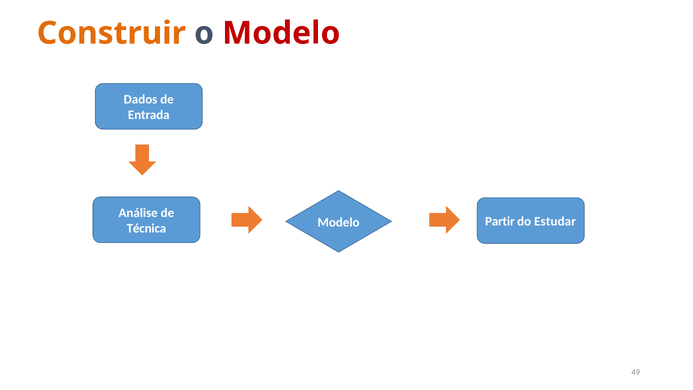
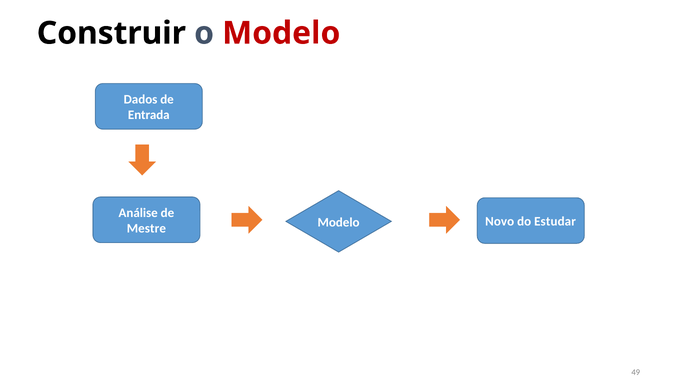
Construir colour: orange -> black (111, 33)
Técnica: Técnica -> Mestre (146, 228)
Partir: Partir -> Novo (500, 221)
